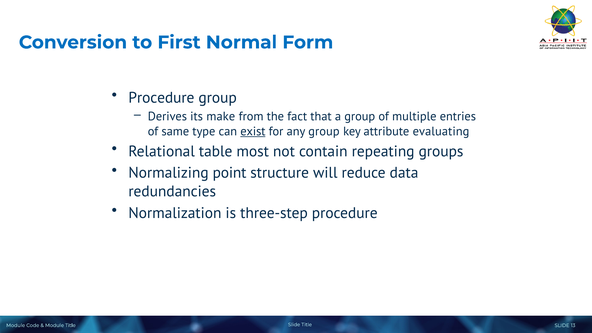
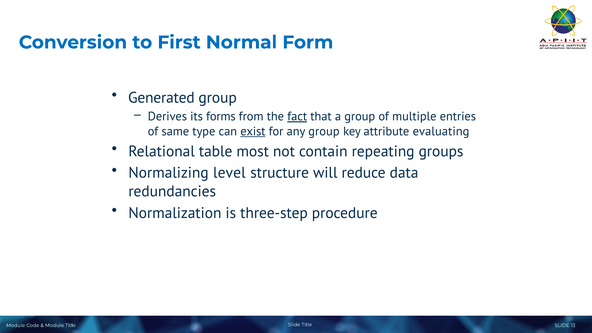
Procedure: Procedure -> Generated (161, 98)
make: make -> forms (221, 117)
fact underline: none -> present (297, 117)
point: point -> level (229, 173)
